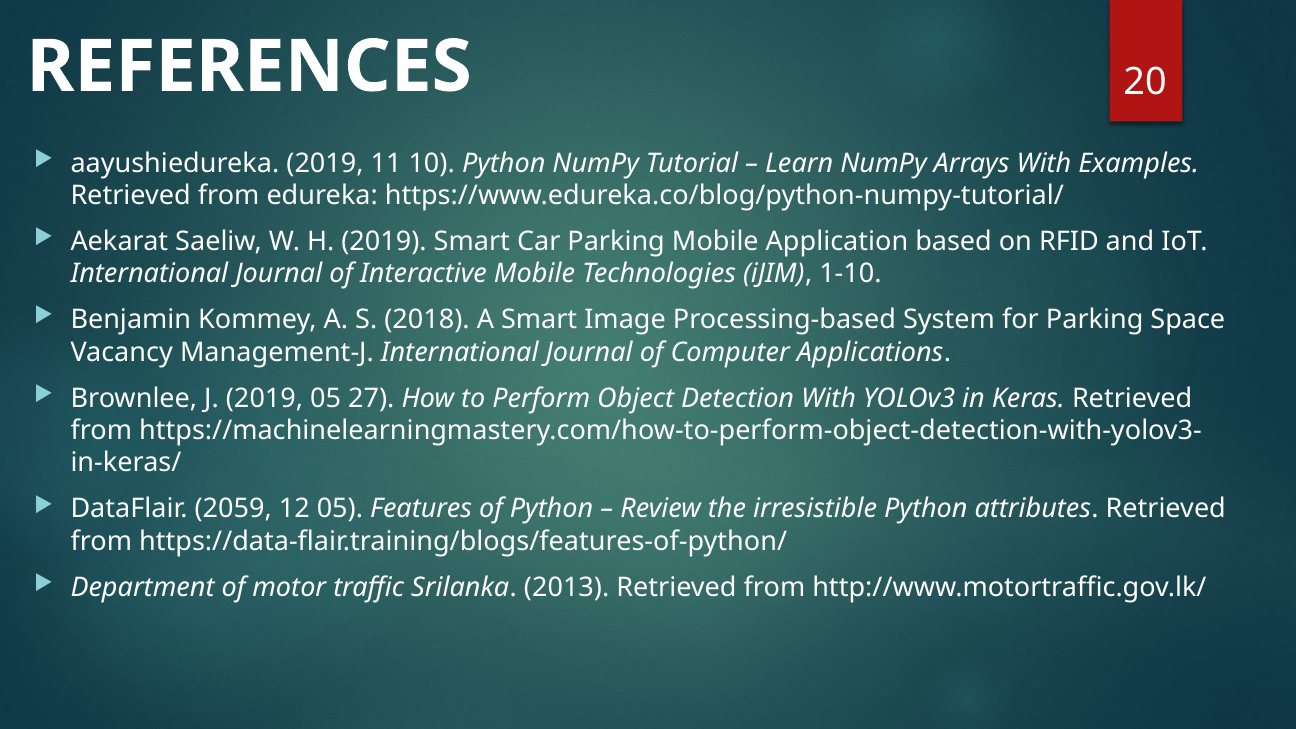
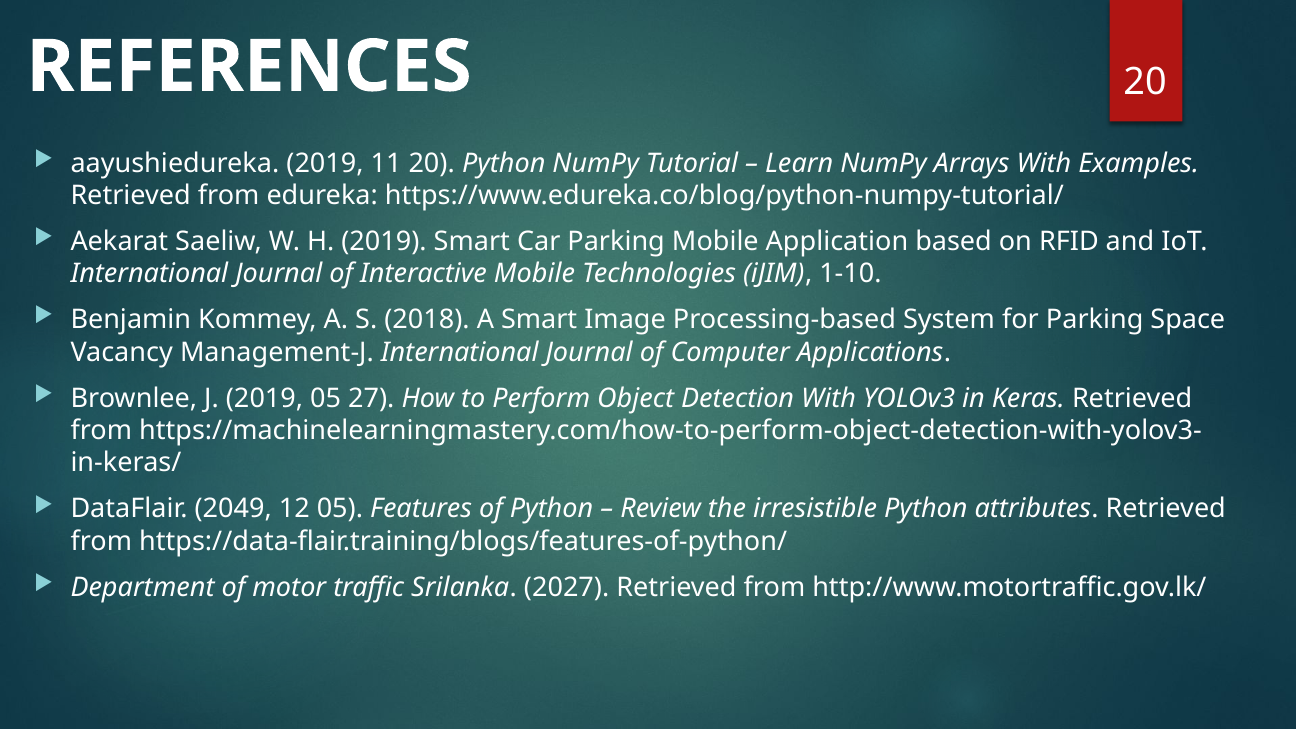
11 10: 10 -> 20 (432, 163)
2059: 2059 -> 2049 (233, 509)
2013: 2013 -> 2027 (567, 587)
